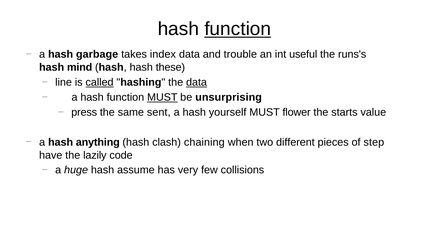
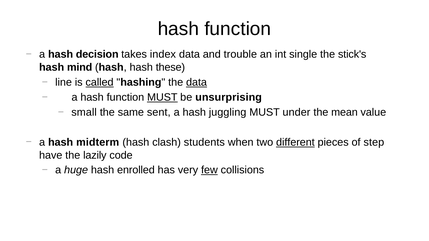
function underline: present -> none (238, 29)
garbage: garbage -> decision (97, 55)
useful: useful -> single (303, 55)
runs's: runs's -> stick's (352, 55)
press: press -> small (84, 112)
yourself: yourself -> juggling (228, 112)
flower: flower -> under (296, 112)
starts: starts -> mean (344, 112)
anything: anything -> midterm (98, 142)
chaining: chaining -> students (204, 142)
different underline: none -> present (295, 142)
assume: assume -> enrolled (136, 170)
few underline: none -> present (209, 170)
